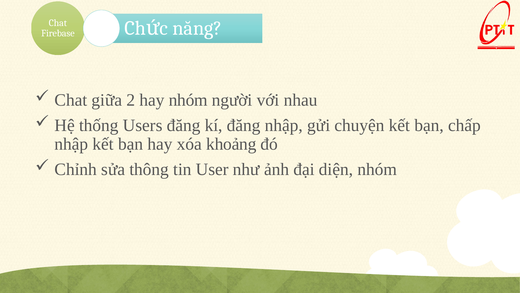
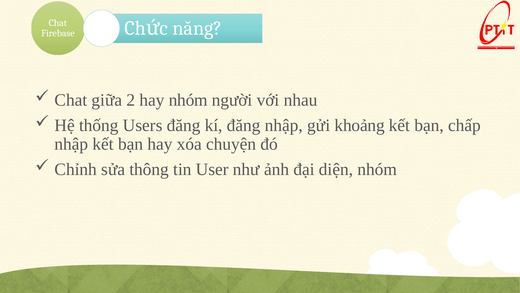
chuyện: chuyện -> khoảng (360, 125)
khoảng: khoảng -> chuyện (231, 144)
